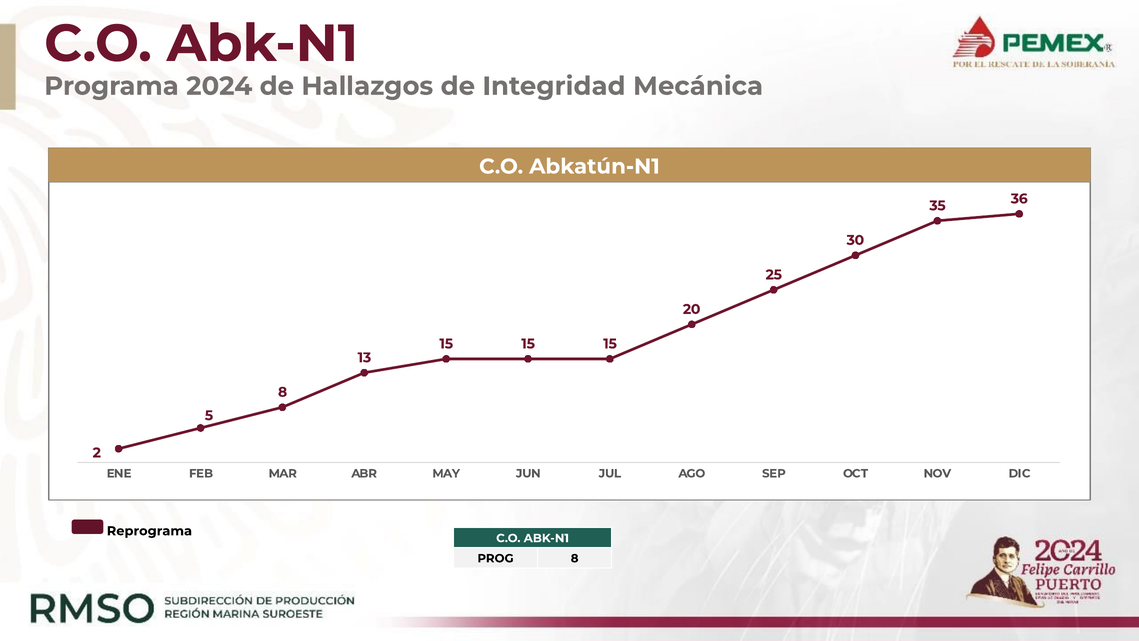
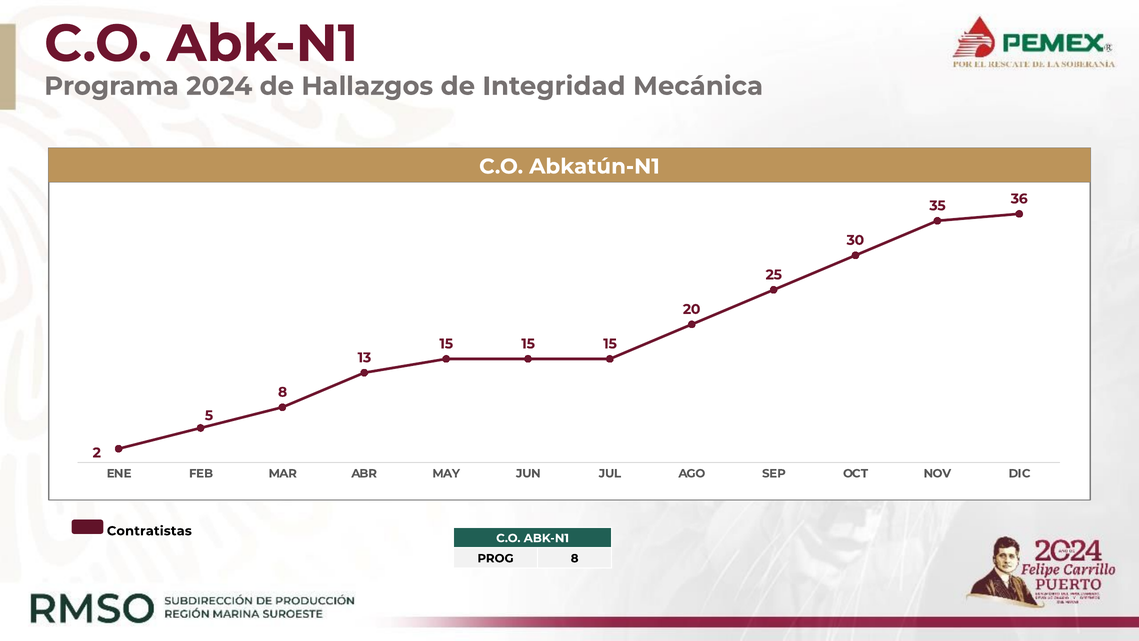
Reprograma: Reprograma -> Contratistas (149, 531)
